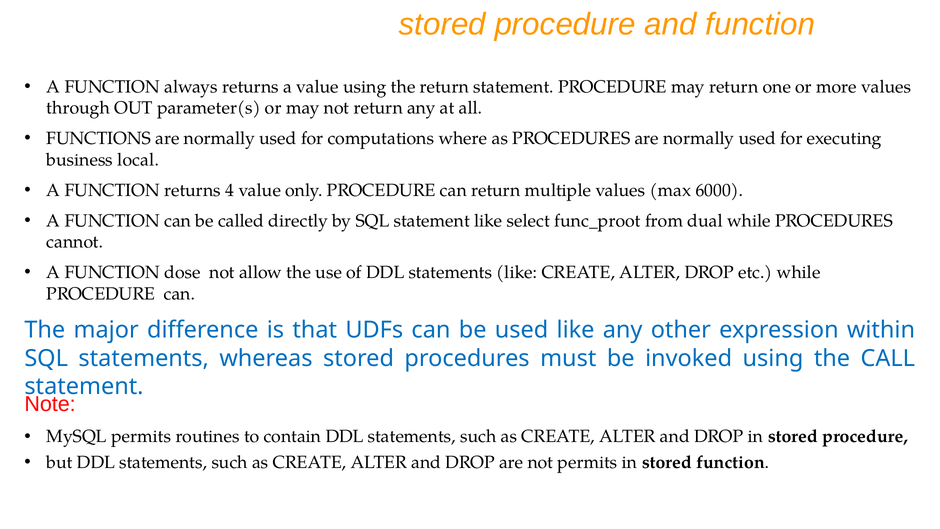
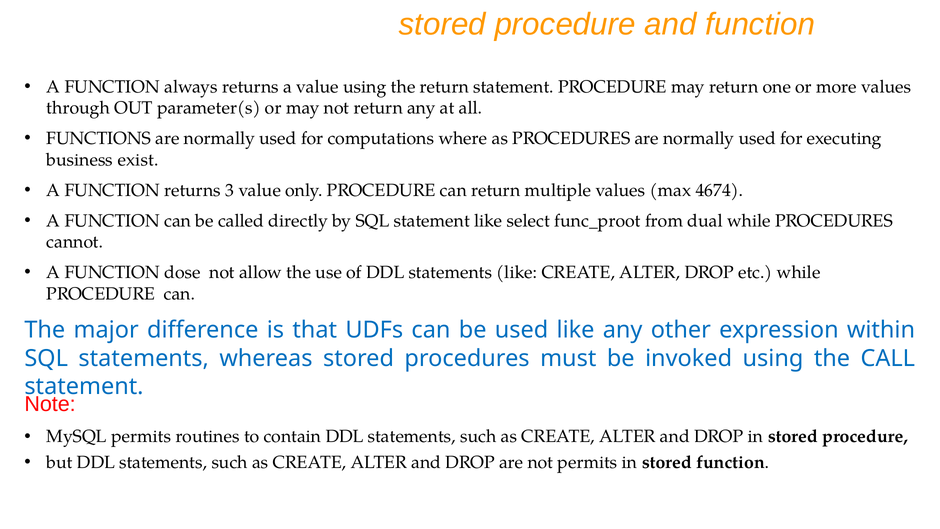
local: local -> exist (138, 160)
4: 4 -> 3 (230, 190)
6000: 6000 -> 4674 (719, 190)
